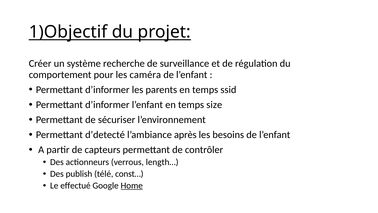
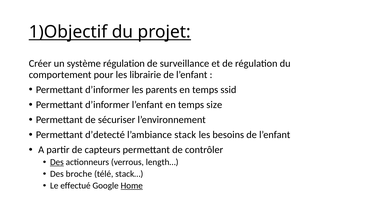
système recherche: recherche -> régulation (124, 63)
caméra: caméra -> librairie (145, 75)
après: après -> stack (185, 134)
Des underline: none -> present (57, 162)
publish: publish -> broche (79, 174)
const…: const… -> stack… (129, 174)
